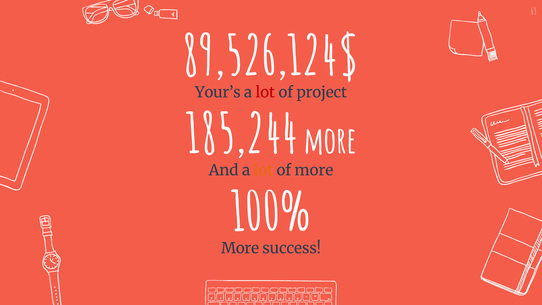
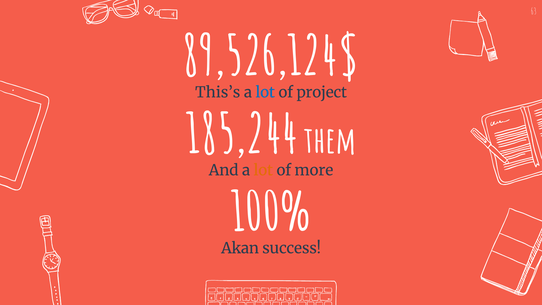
Your’s: Your’s -> This’s (218, 92)
lot colour: red -> blue (265, 92)
185,244 more: more -> them (330, 141)
More: More -> Akan (240, 248)
